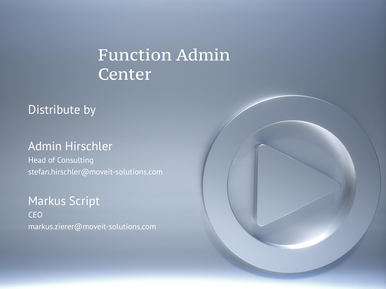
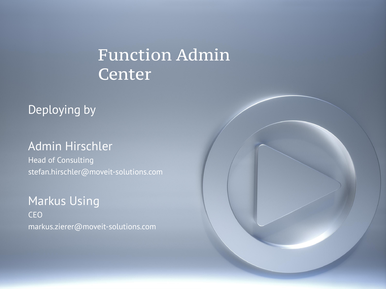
Distribute: Distribute -> Deploying (54, 110)
Script: Script -> Using (84, 201)
